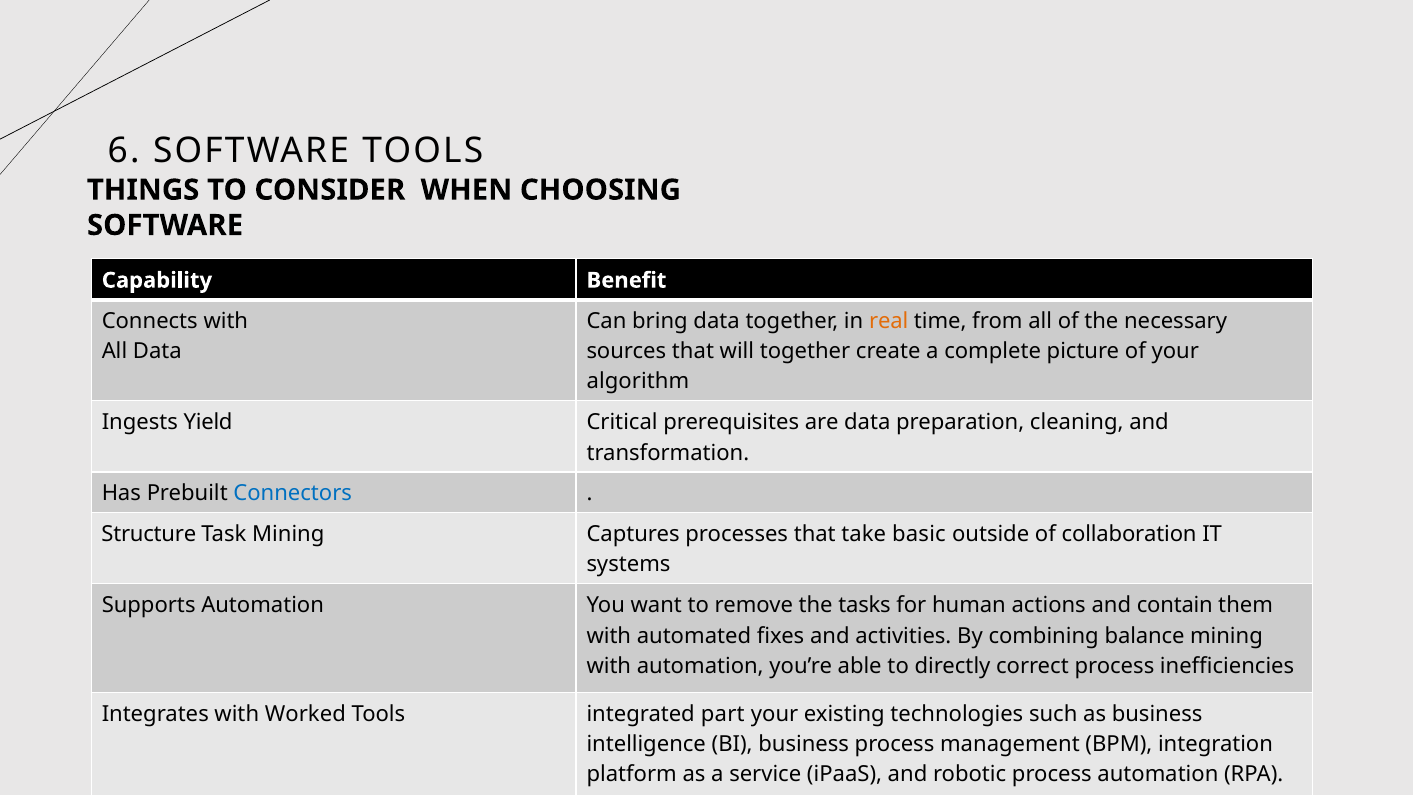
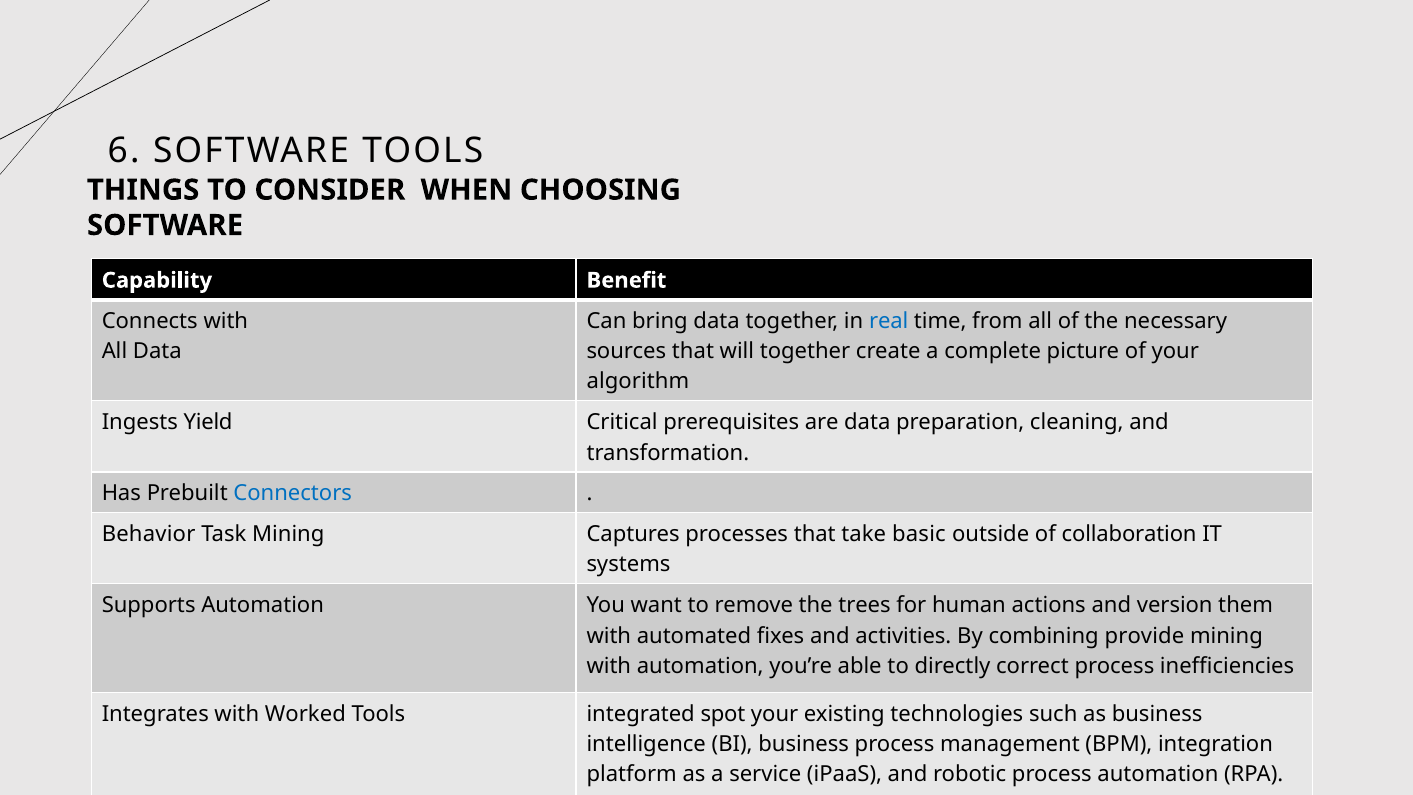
real colour: orange -> blue (889, 321)
Structure: Structure -> Behavior (149, 534)
tasks: tasks -> trees (865, 605)
contain: contain -> version (1175, 605)
balance: balance -> provide (1144, 636)
part: part -> spot (723, 714)
